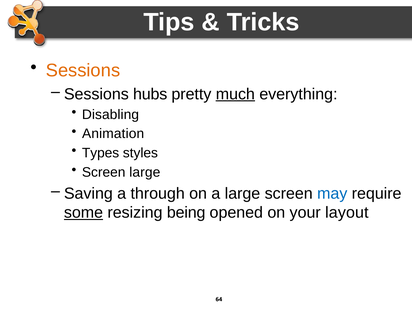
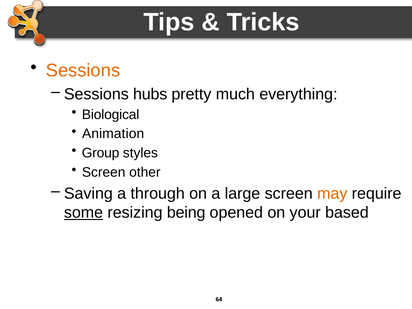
much underline: present -> none (235, 94)
Disabling: Disabling -> Biological (111, 115)
Types: Types -> Group (101, 153)
Screen large: large -> other (145, 172)
may colour: blue -> orange (332, 193)
layout: layout -> based (347, 213)
